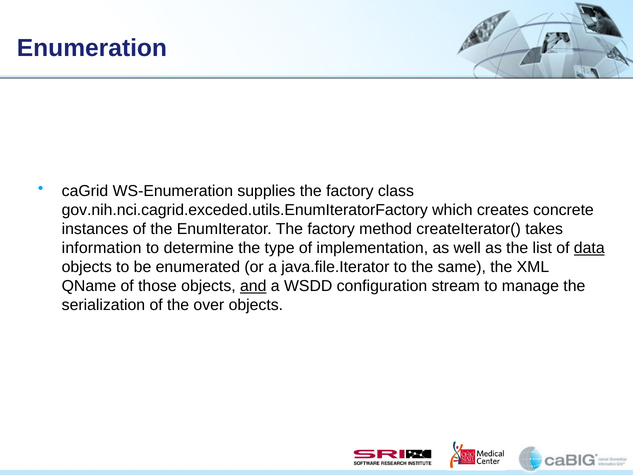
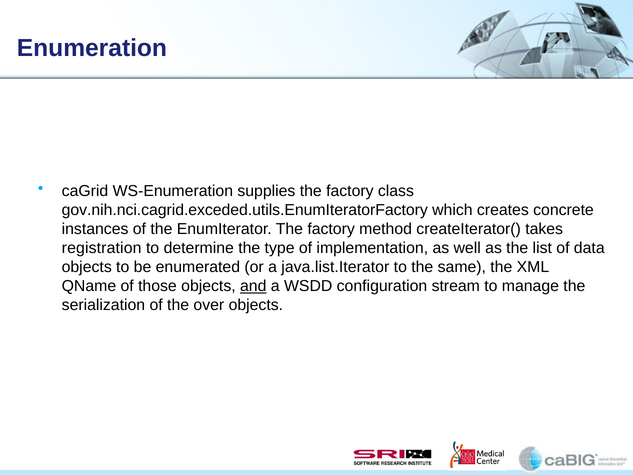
information: information -> registration (102, 248)
data underline: present -> none (589, 248)
java.file.Iterator: java.file.Iterator -> java.list.Iterator (335, 267)
